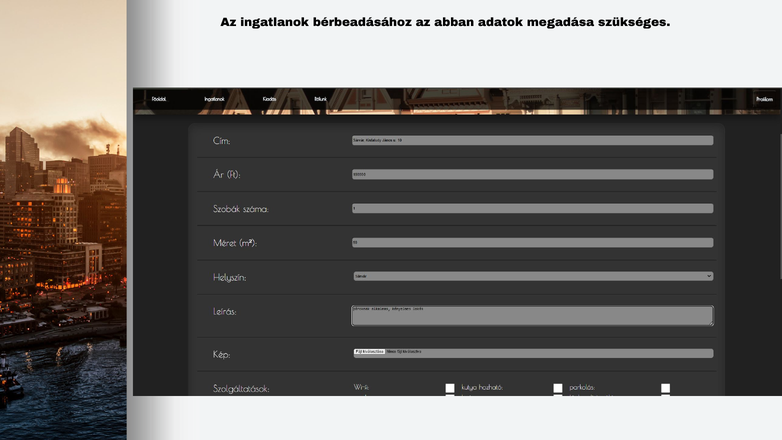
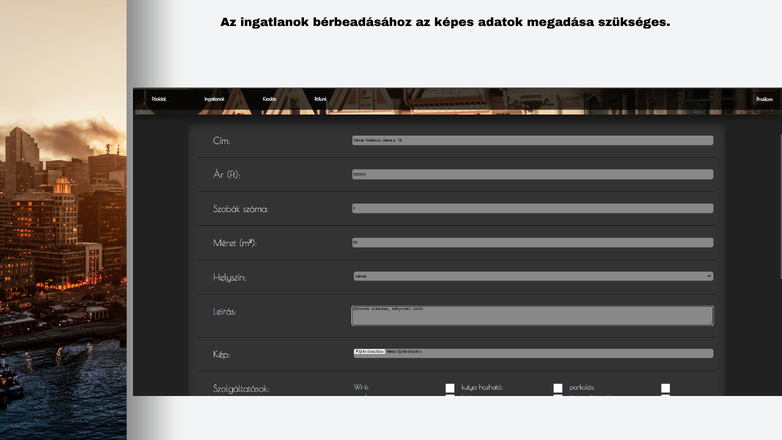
abban: abban -> képes (454, 22)
